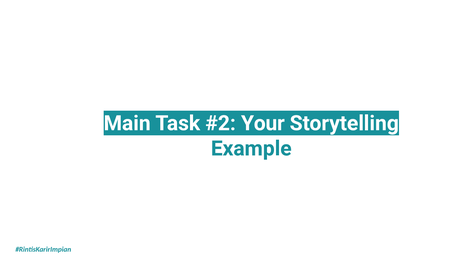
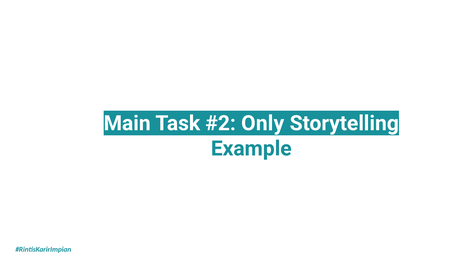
Your: Your -> Only (263, 123)
